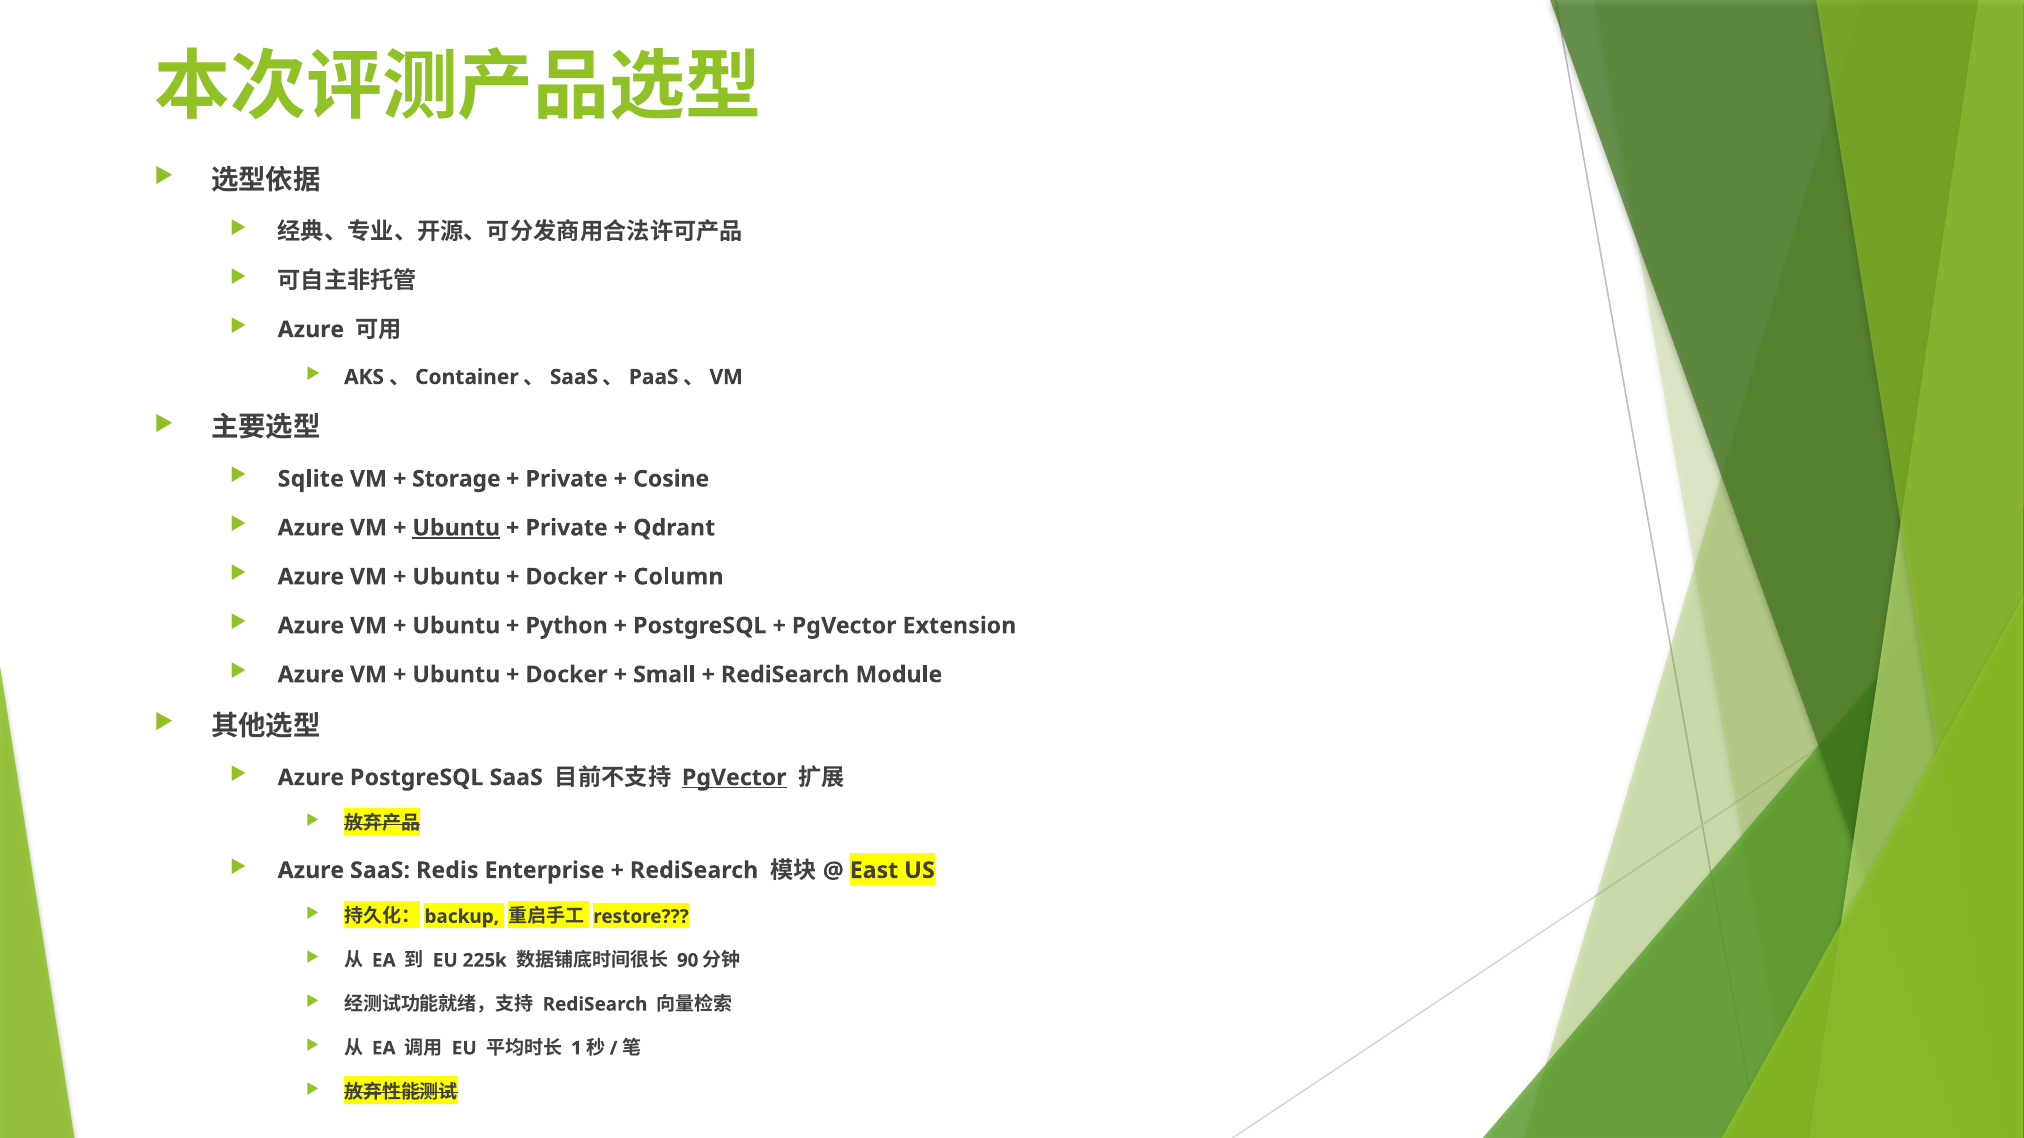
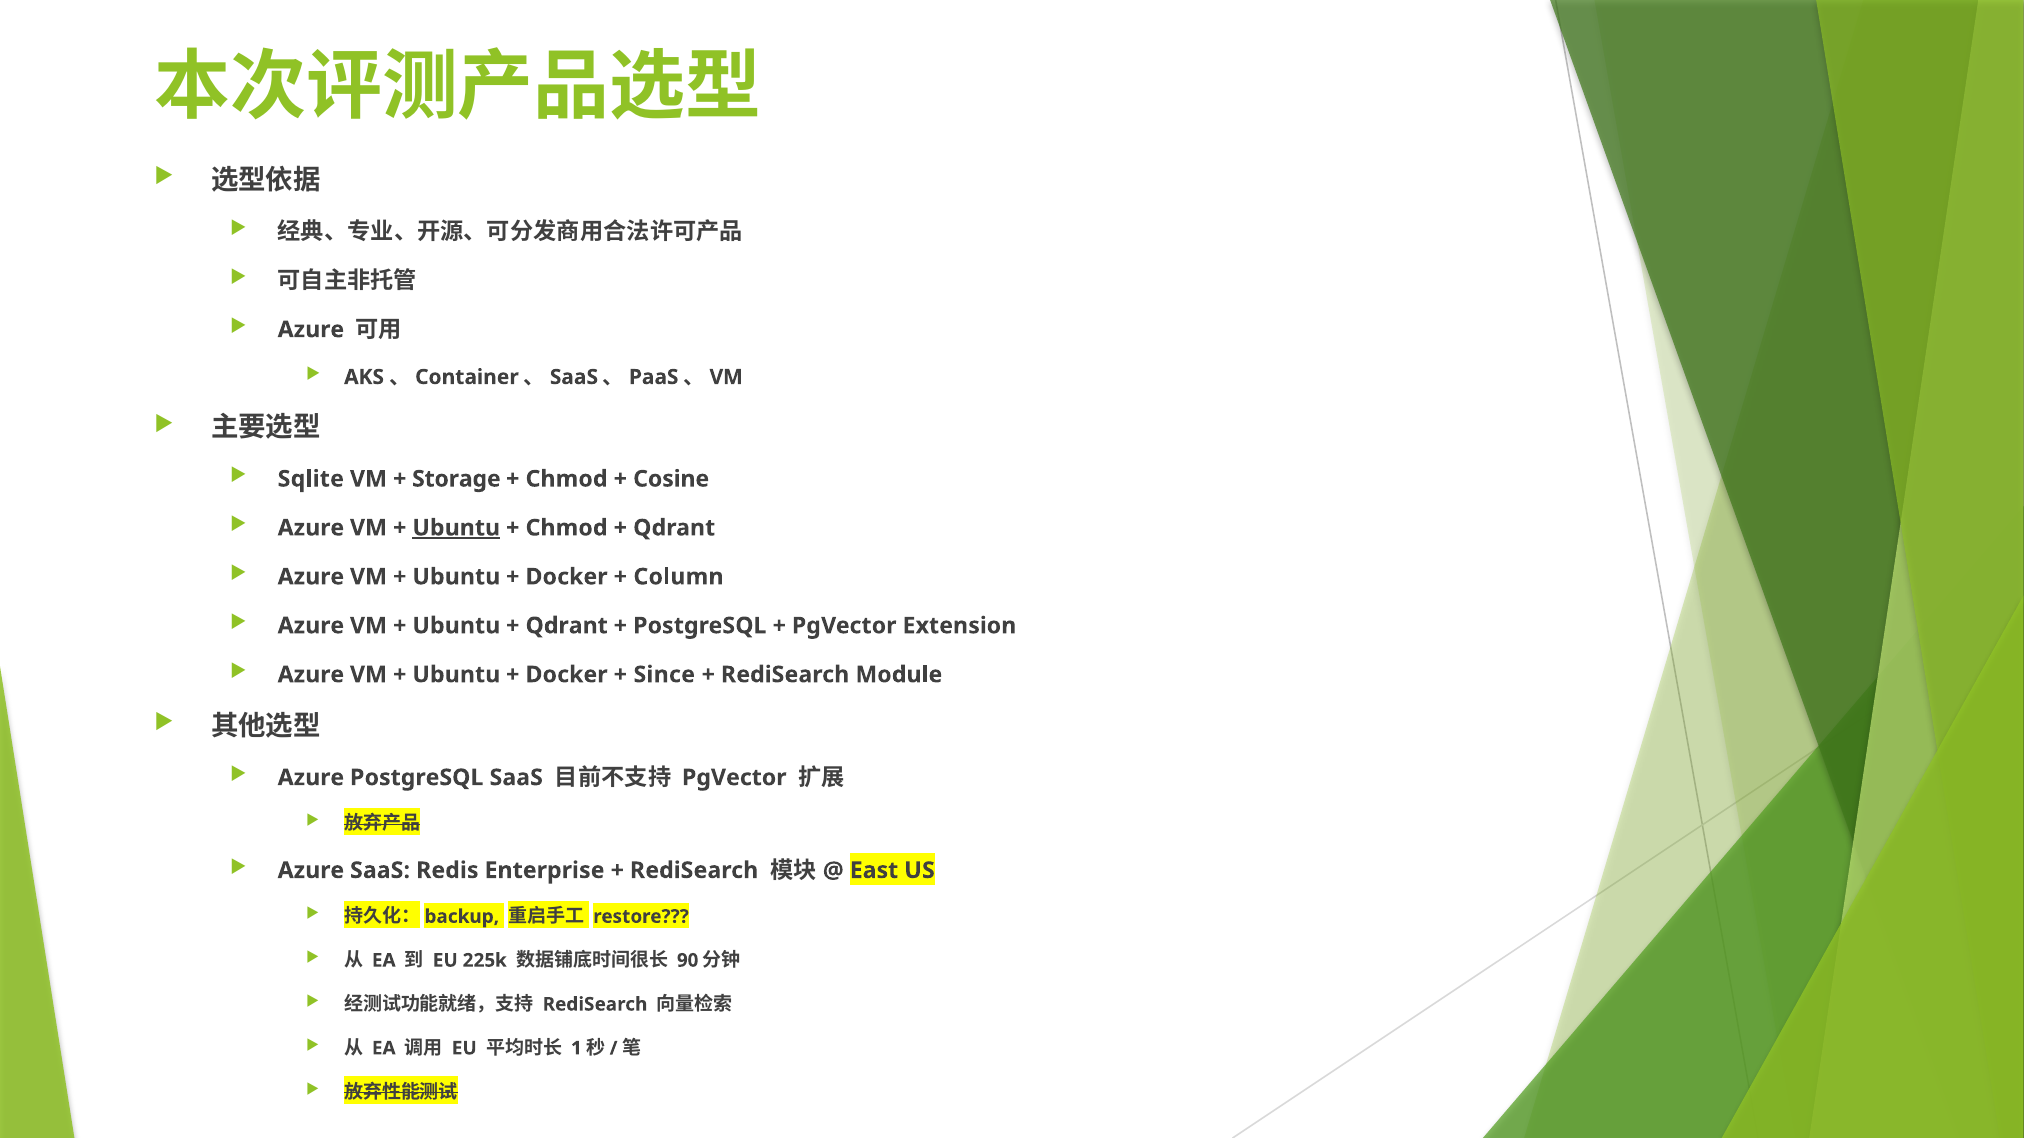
Private: Private -> Chmod (567, 479)
Private: Private -> Chmod (567, 528)
Python: Python -> Qdrant (567, 626)
Small: Small -> Since (664, 675)
PgVector underline: present -> none (734, 778)
